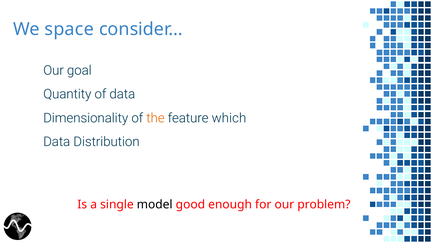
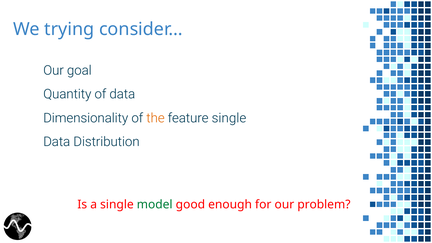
space: space -> trying (69, 29)
feature which: which -> single (229, 118)
model colour: black -> green (155, 205)
